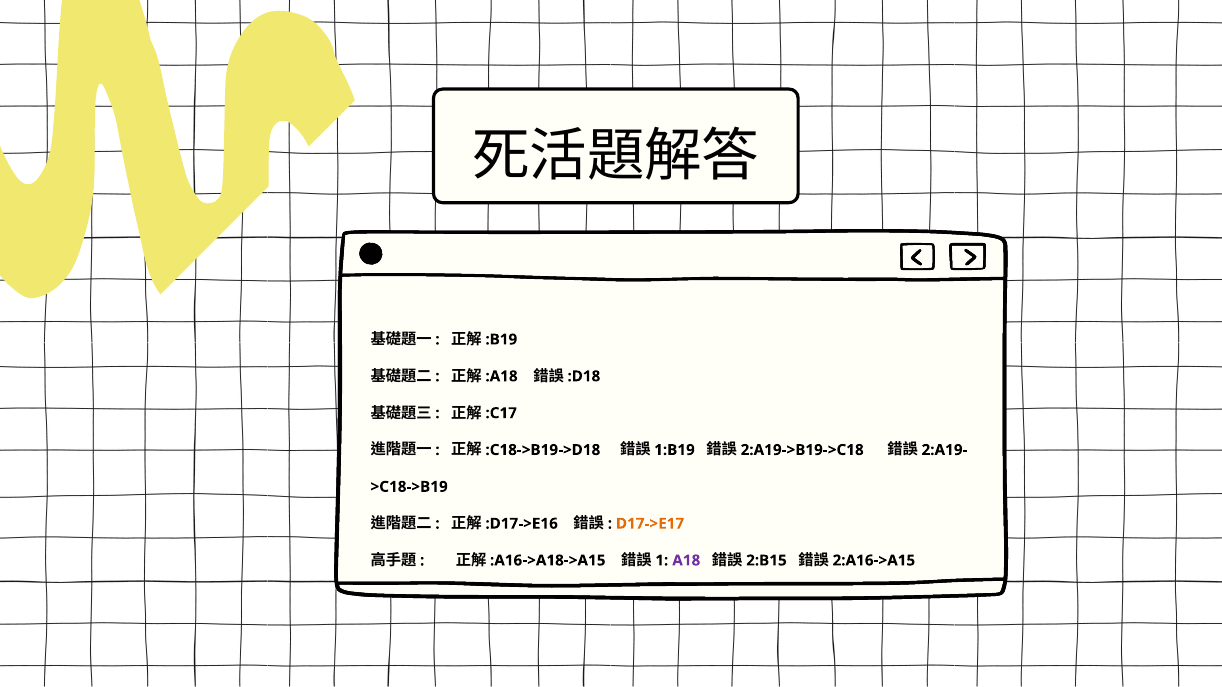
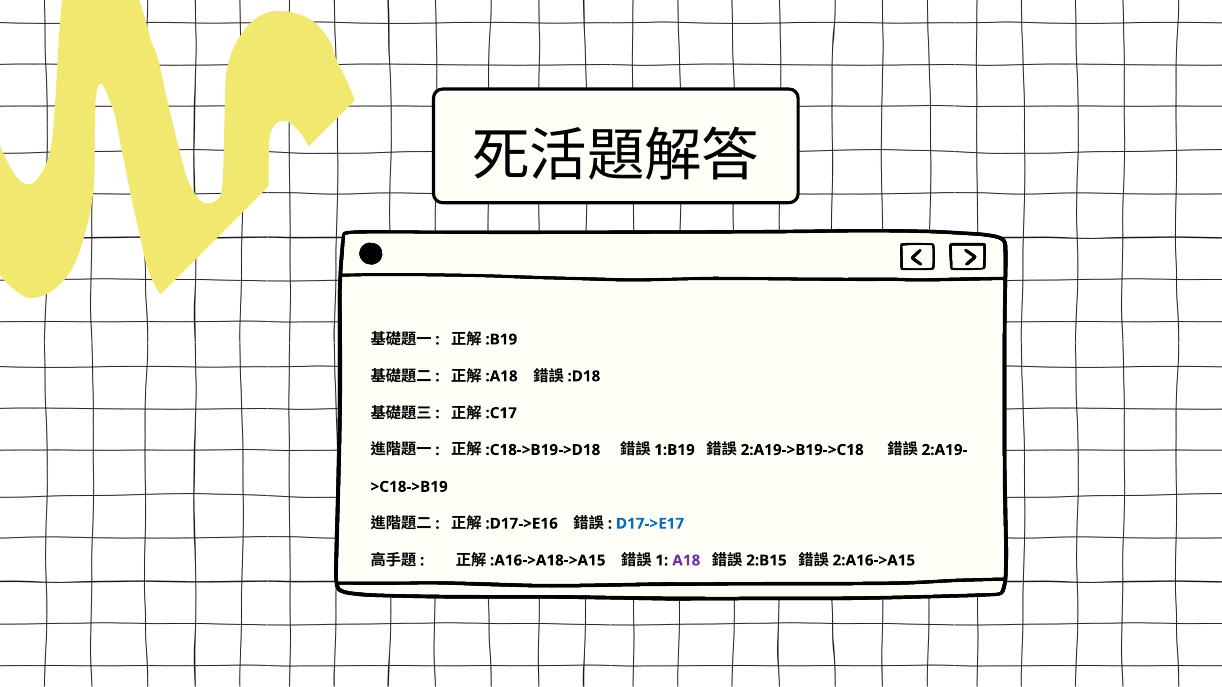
D17->E17 colour: orange -> blue (650, 524)
